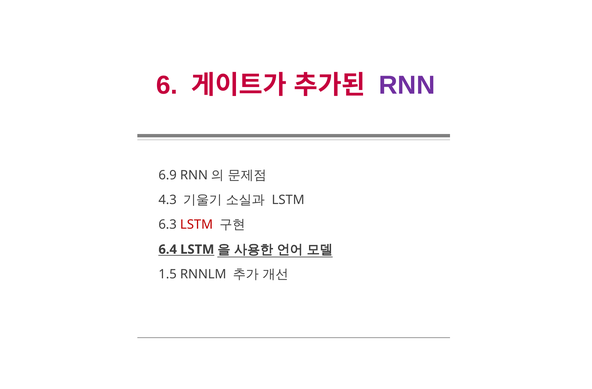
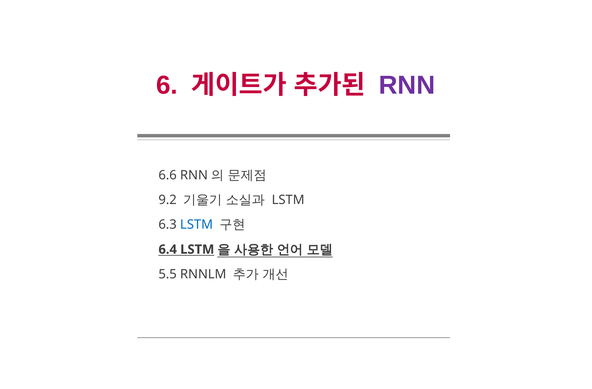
6.9: 6.9 -> 6.6 (168, 175)
4.3: 4.3 -> 9.2 (168, 200)
LSTM colour: red -> blue (196, 225)
1.5: 1.5 -> 5.5 (168, 274)
